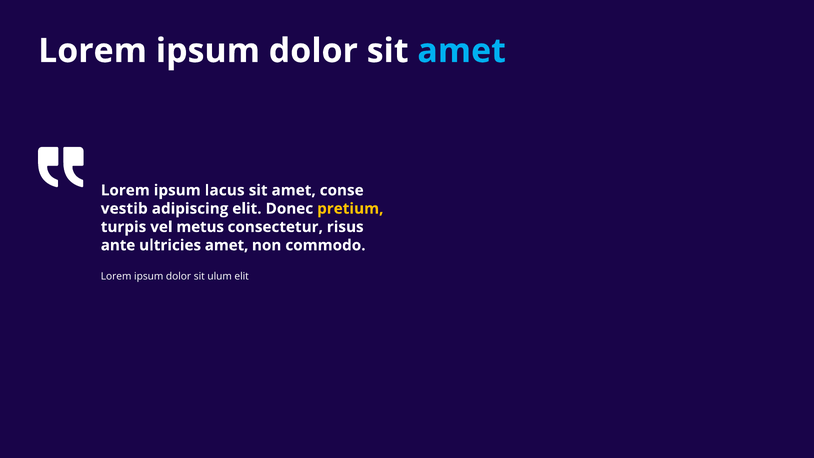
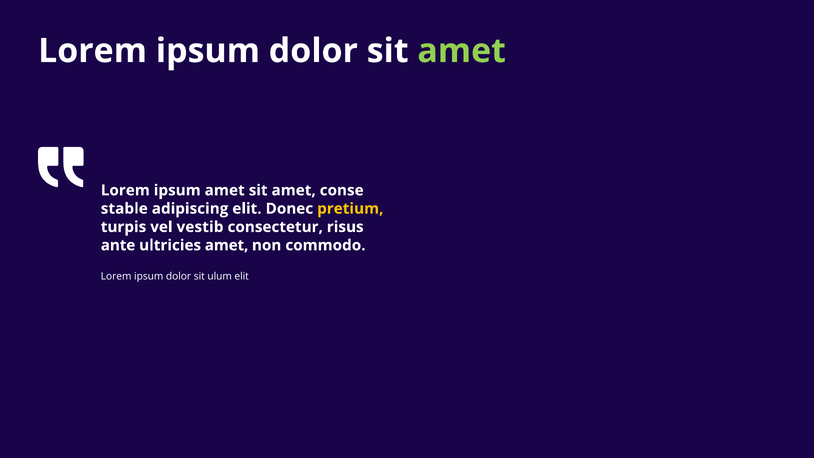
amet colour: light blue -> light green (462, 51)
ipsum lacus: lacus -> amet (225, 190)
vestib: vestib -> stable (124, 209)
metus: metus -> vestib (200, 227)
